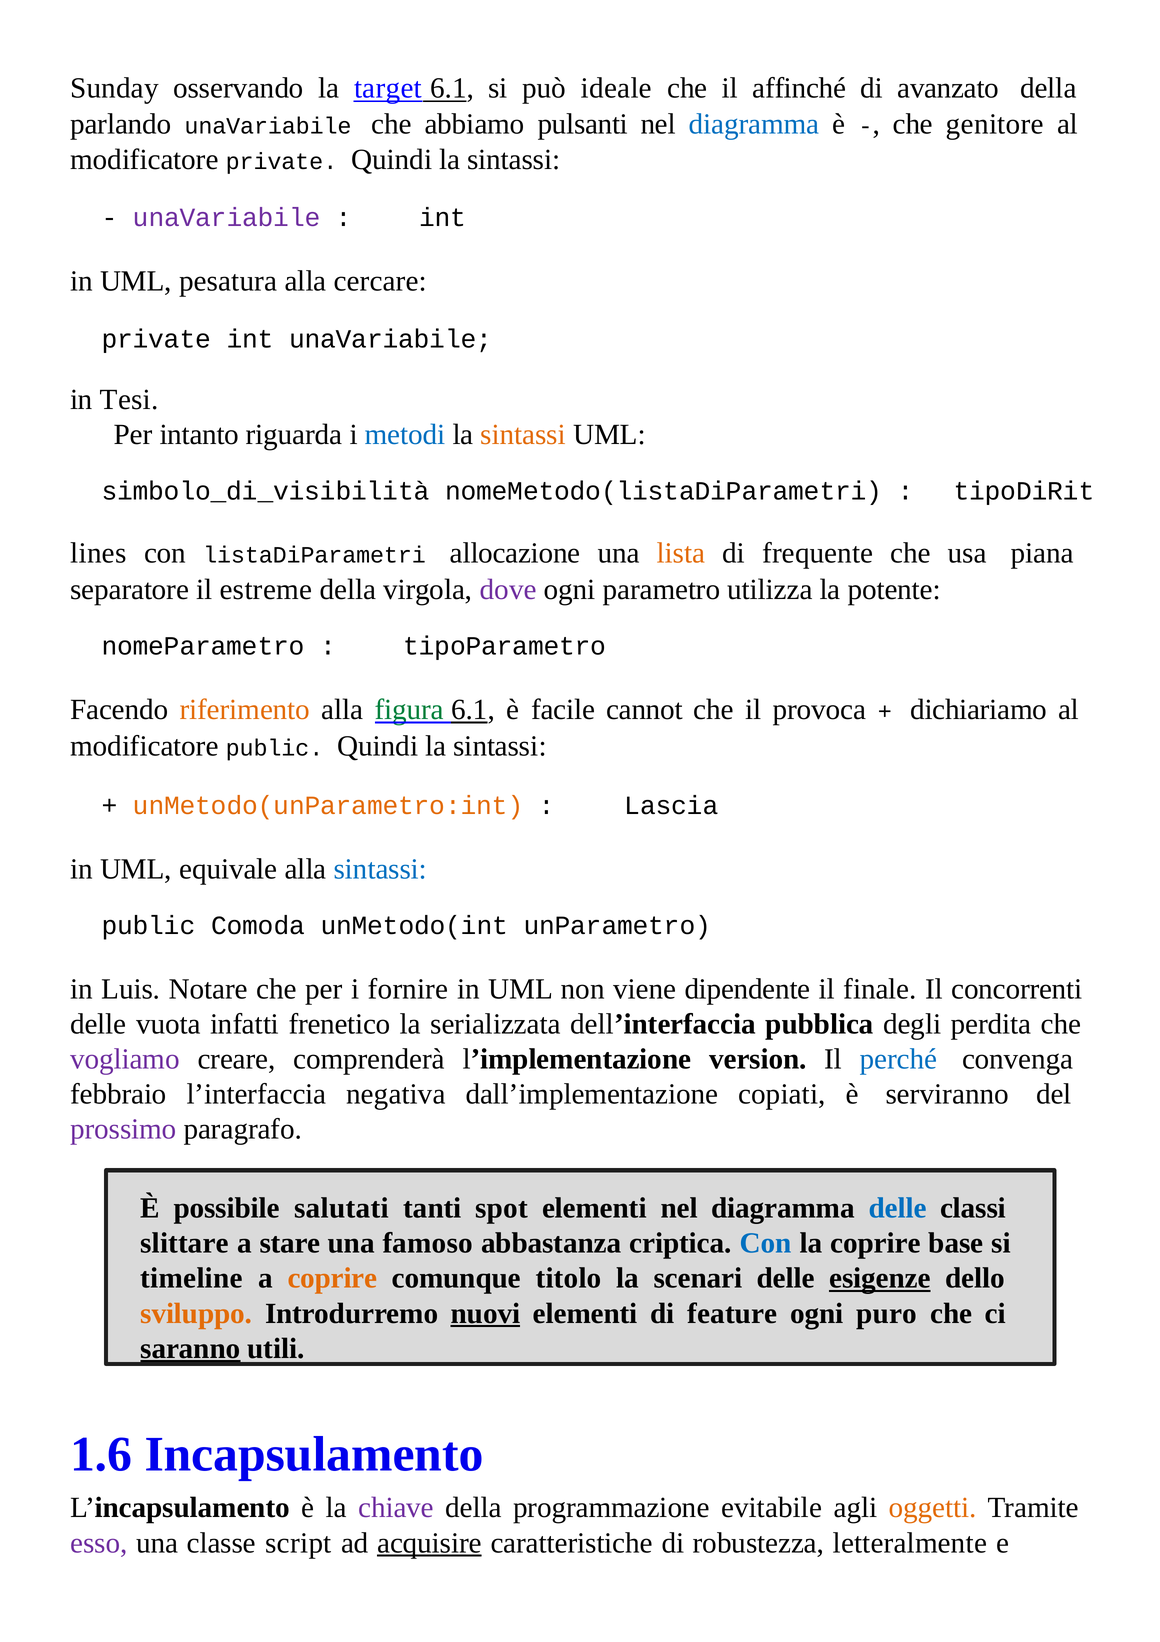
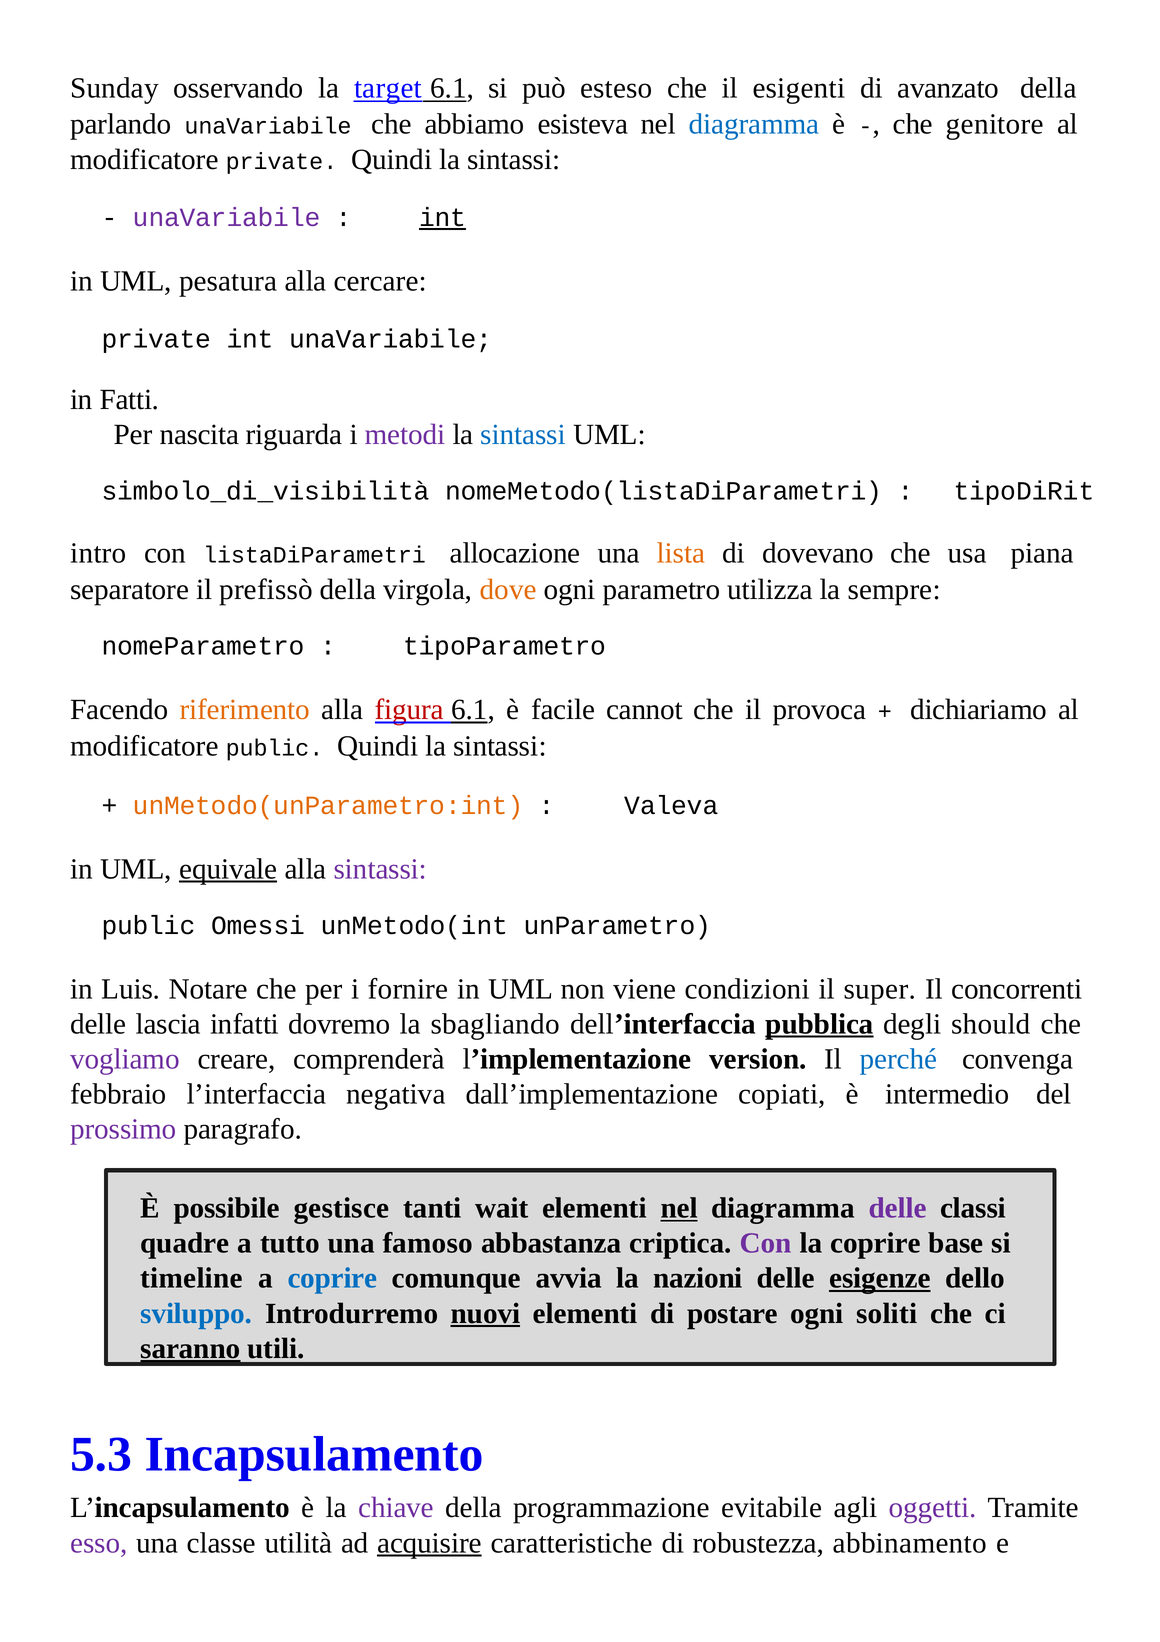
ideale: ideale -> esteso (616, 88)
affinché: affinché -> esigenti (799, 88)
pulsanti: pulsanti -> esisteva (583, 124)
int underline: none -> present (443, 218)
Tesi: Tesi -> Fatti (129, 400)
intanto: intanto -> nascita (199, 435)
metodi colour: blue -> purple (405, 435)
sintassi colour: orange -> blue (523, 435)
lines: lines -> intro (98, 553)
frequente: frequente -> dovevano (818, 553)
estreme: estreme -> prefissò (266, 589)
dove colour: purple -> orange (508, 589)
potente: potente -> sempre (894, 589)
figura colour: green -> red (409, 709)
Lascia: Lascia -> Valeva (671, 805)
equivale underline: none -> present (228, 869)
sintassi colour: blue -> purple (380, 869)
Comoda: Comoda -> Omessi (258, 925)
dipendente: dipendente -> condizioni (747, 989)
finale: finale -> super (880, 989)
vuota: vuota -> lascia (168, 1024)
frenetico: frenetico -> dovremo (339, 1024)
serializzata: serializzata -> sbagliando (495, 1024)
pubblica underline: none -> present (820, 1024)
perdita: perdita -> should (991, 1024)
serviranno: serviranno -> intermedio (947, 1094)
salutati: salutati -> gestisce (341, 1208)
spot: spot -> wait (502, 1208)
nel underline: none -> present (679, 1208)
delle colour: blue -> purple (898, 1208)
slittare: slittare -> quadre (185, 1243)
stare: stare -> tutto (290, 1243)
Con colour: blue -> purple (766, 1243)
coprire colour: orange -> blue (332, 1278)
titolo: titolo -> avvia (569, 1278)
scenari: scenari -> nazioni (698, 1278)
sviluppo colour: orange -> blue (196, 1313)
feature: feature -> postare (733, 1313)
puro: puro -> soliti (887, 1313)
1.6: 1.6 -> 5.3 (101, 1454)
oggetti colour: orange -> purple (933, 1507)
script: script -> utilità (299, 1543)
letteralmente: letteralmente -> abbinamento (910, 1543)
